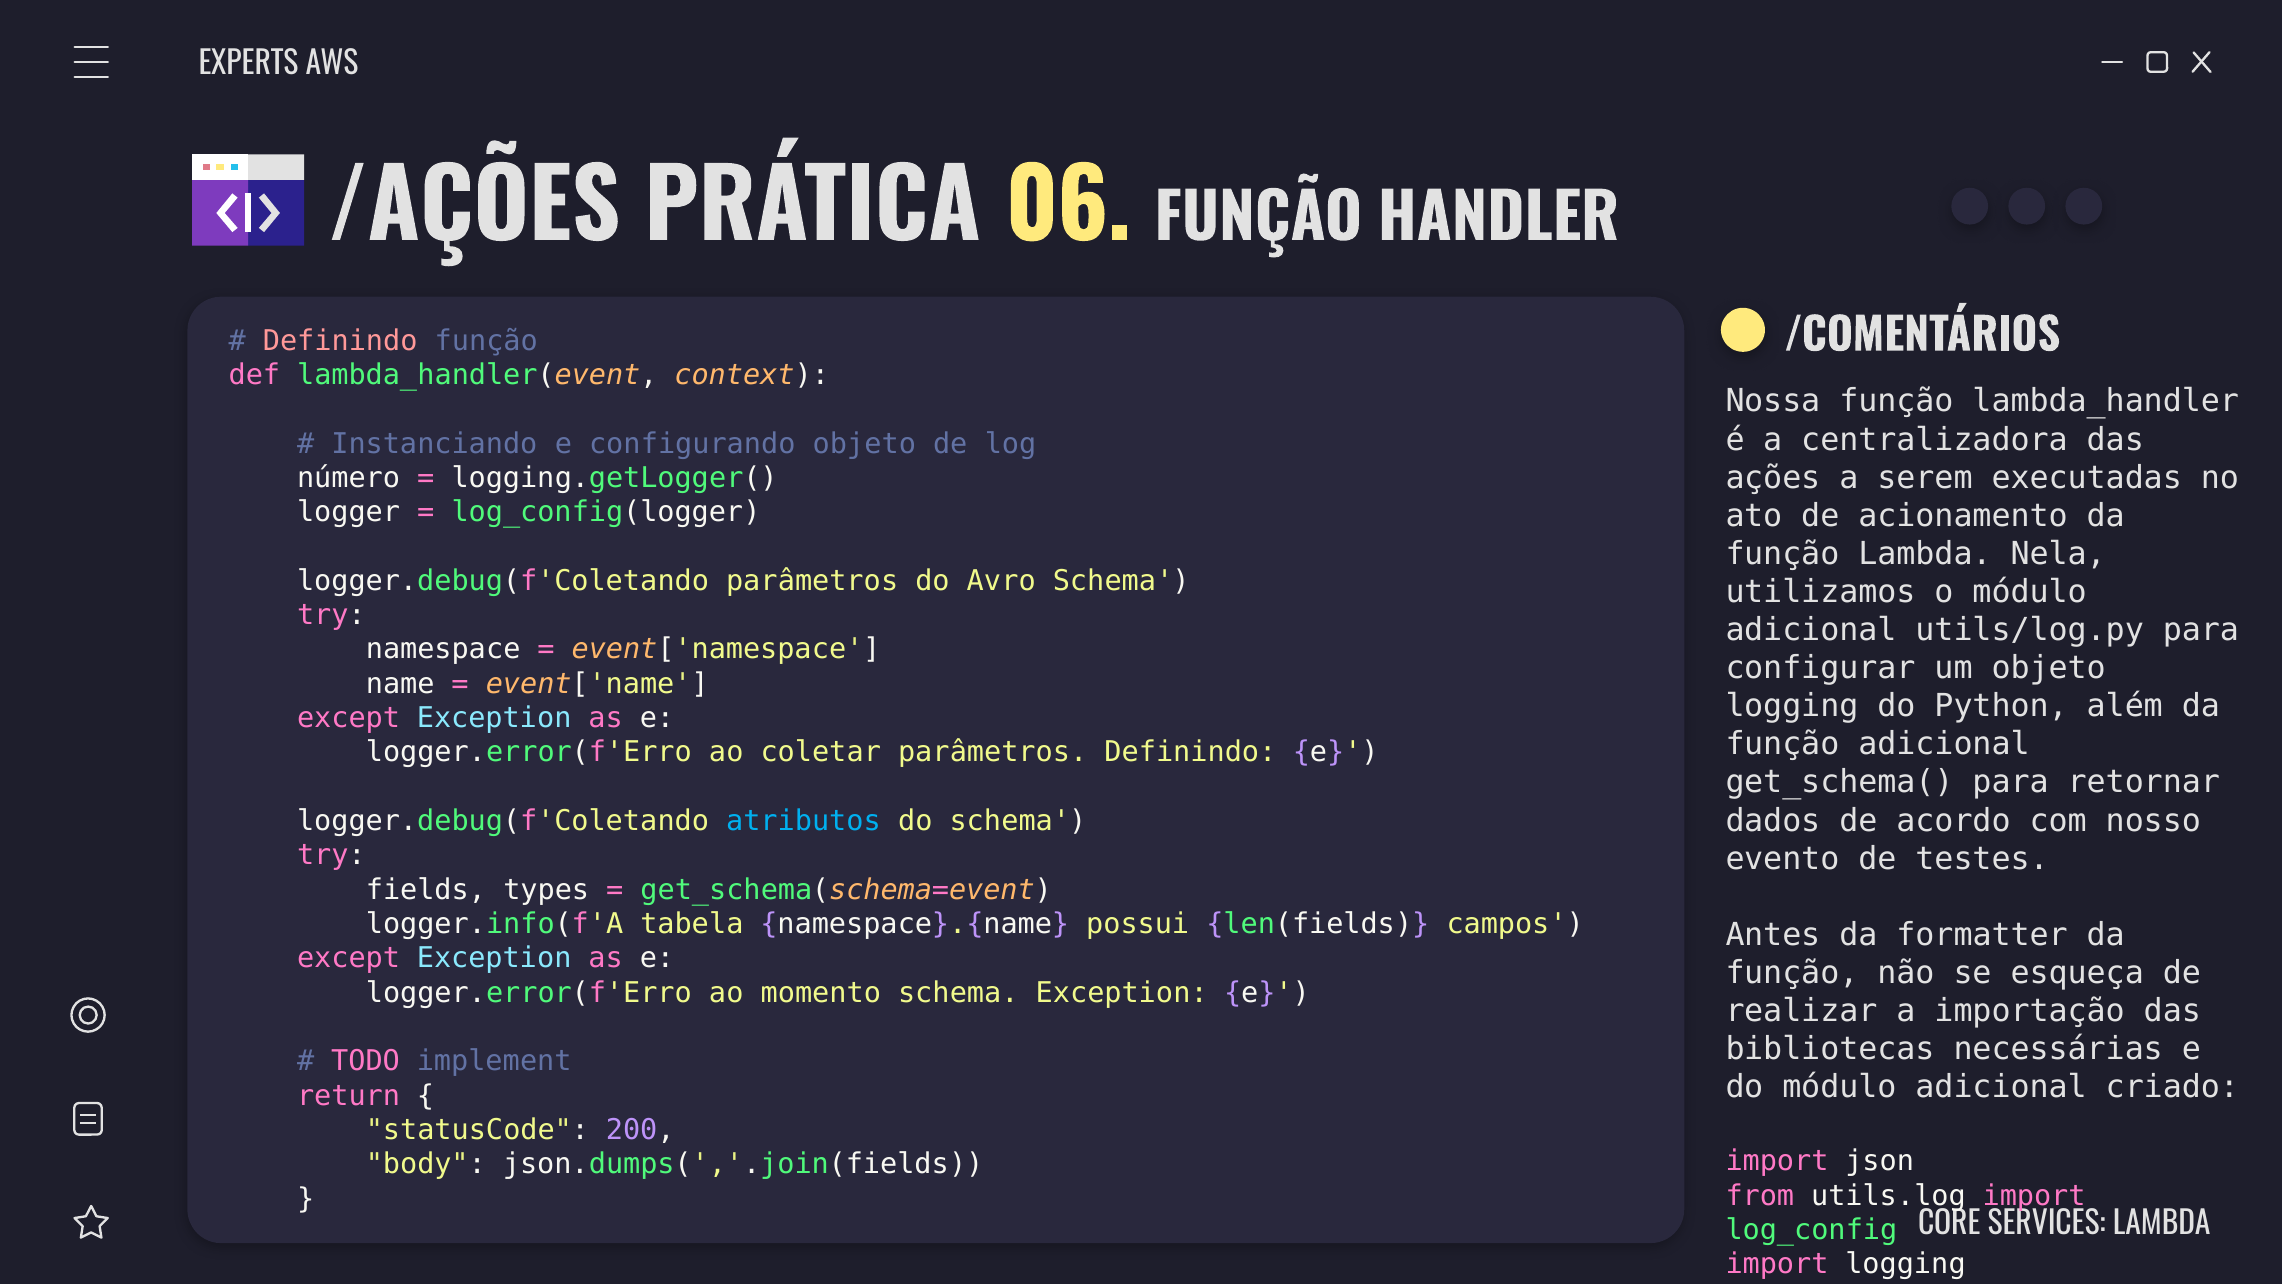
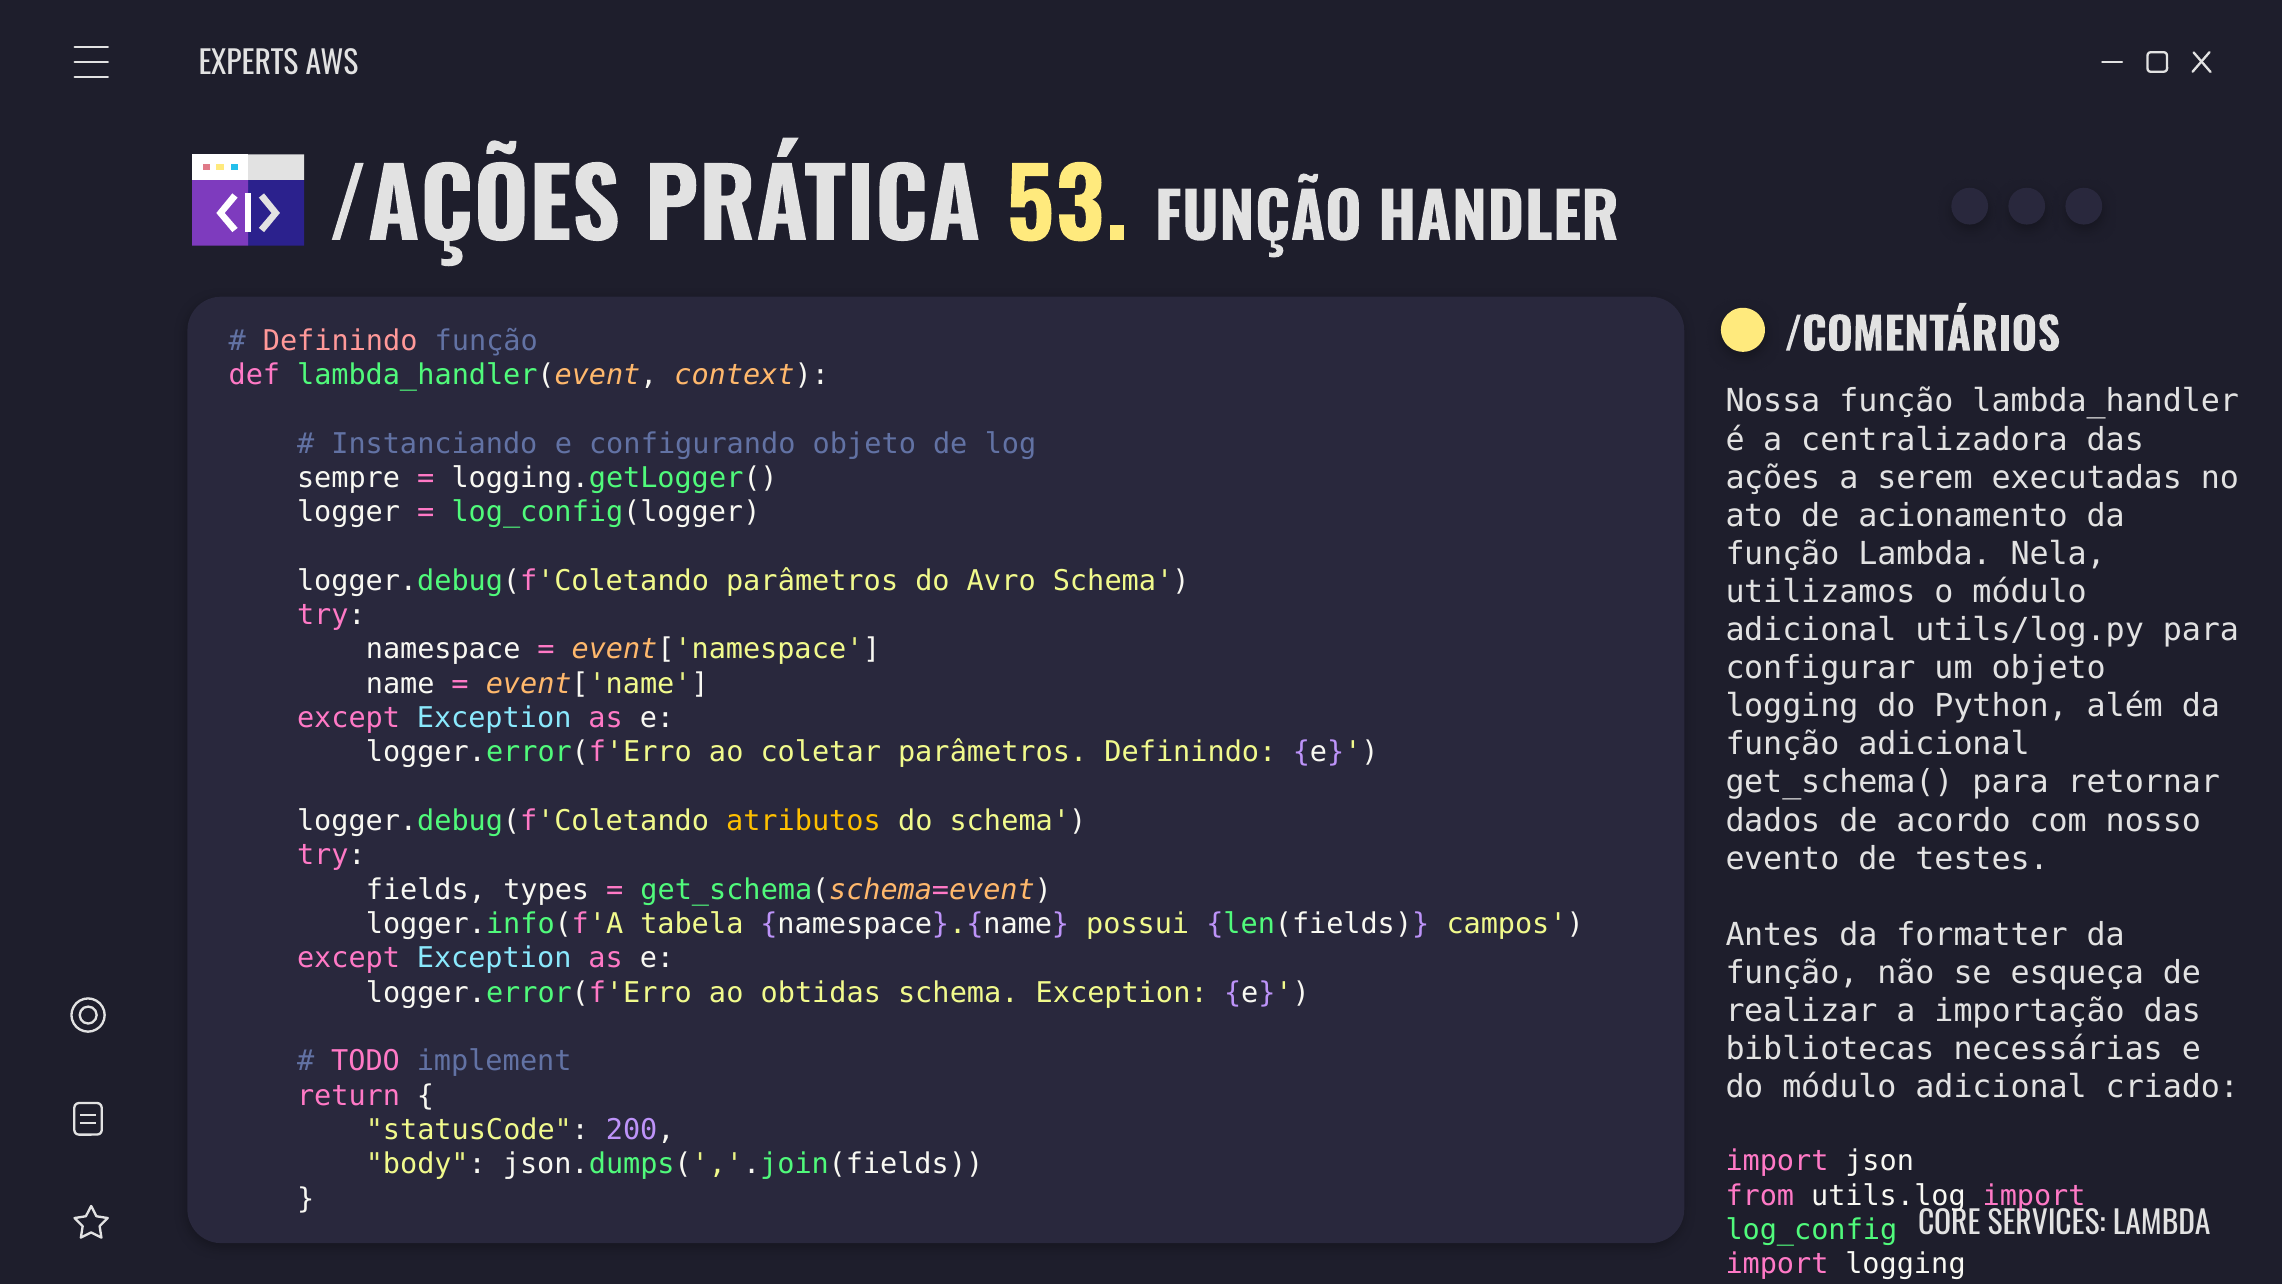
06: 06 -> 53 (1067, 209)
número: número -> sempre (349, 478)
atributos colour: light blue -> yellow (803, 821)
momento: momento -> obtidas (821, 993)
